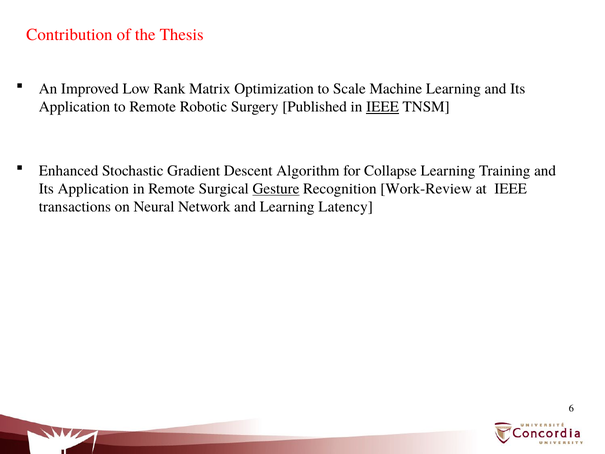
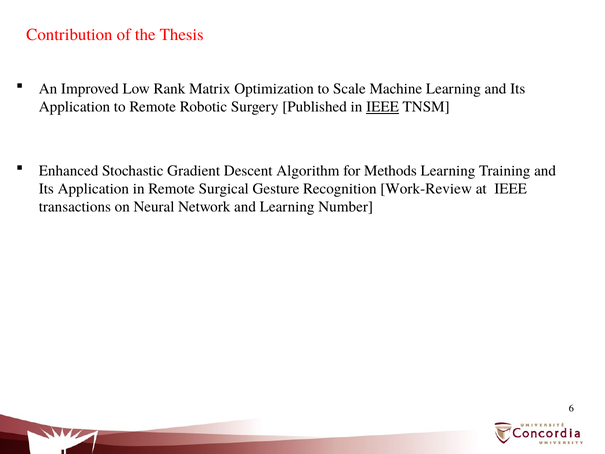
Collapse: Collapse -> Methods (390, 170)
Gesture underline: present -> none (276, 189)
Latency: Latency -> Number (346, 207)
